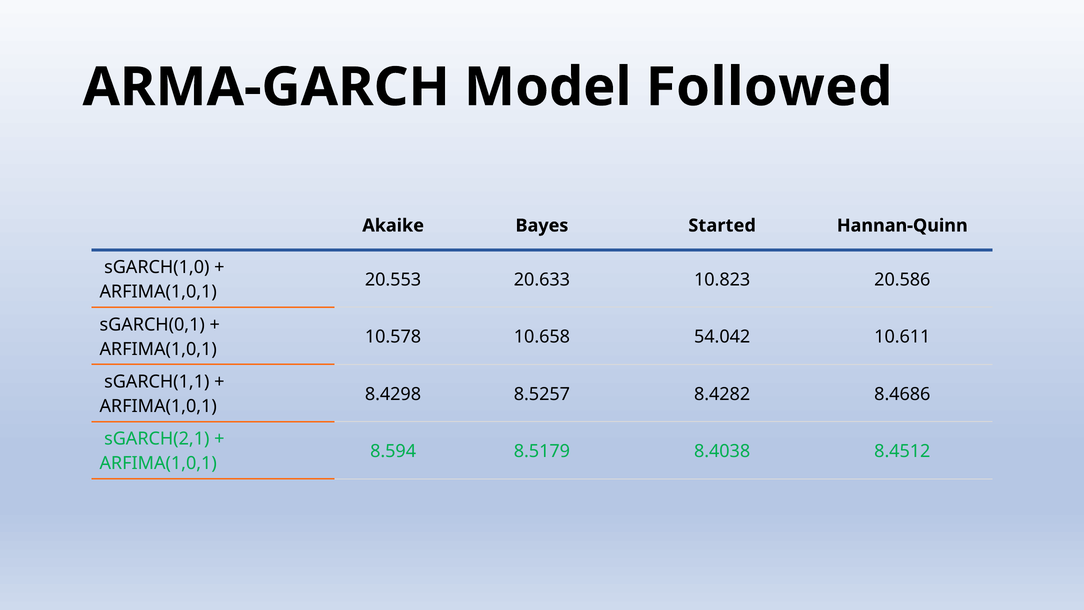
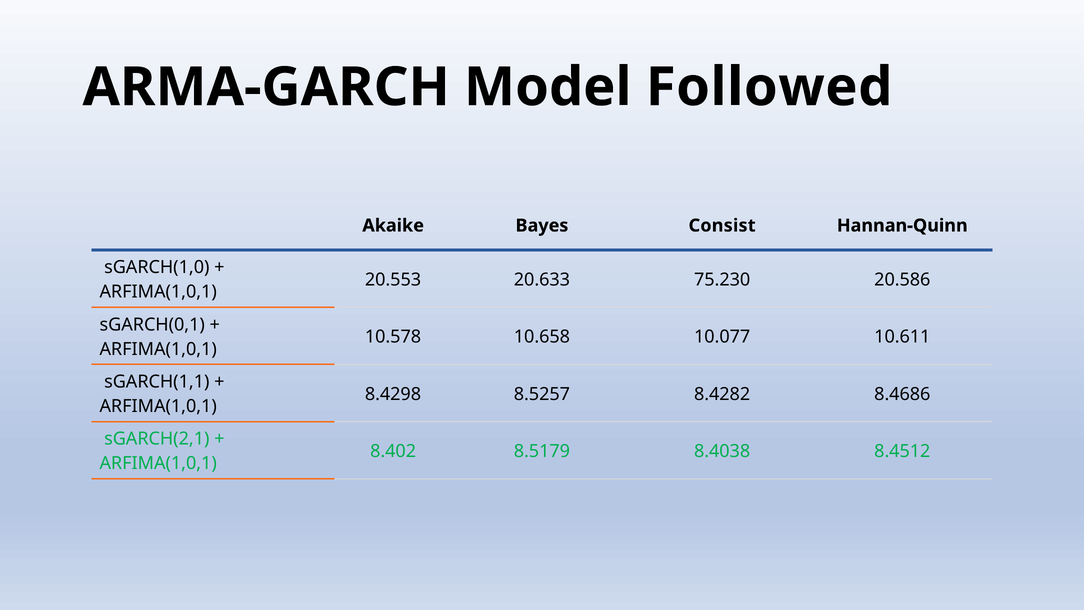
Started: Started -> Consist (722, 225)
10.823: 10.823 -> 75.230 (722, 279)
54.042: 54.042 -> 10.077 (722, 337)
8.594: 8.594 -> 8.402 (393, 451)
